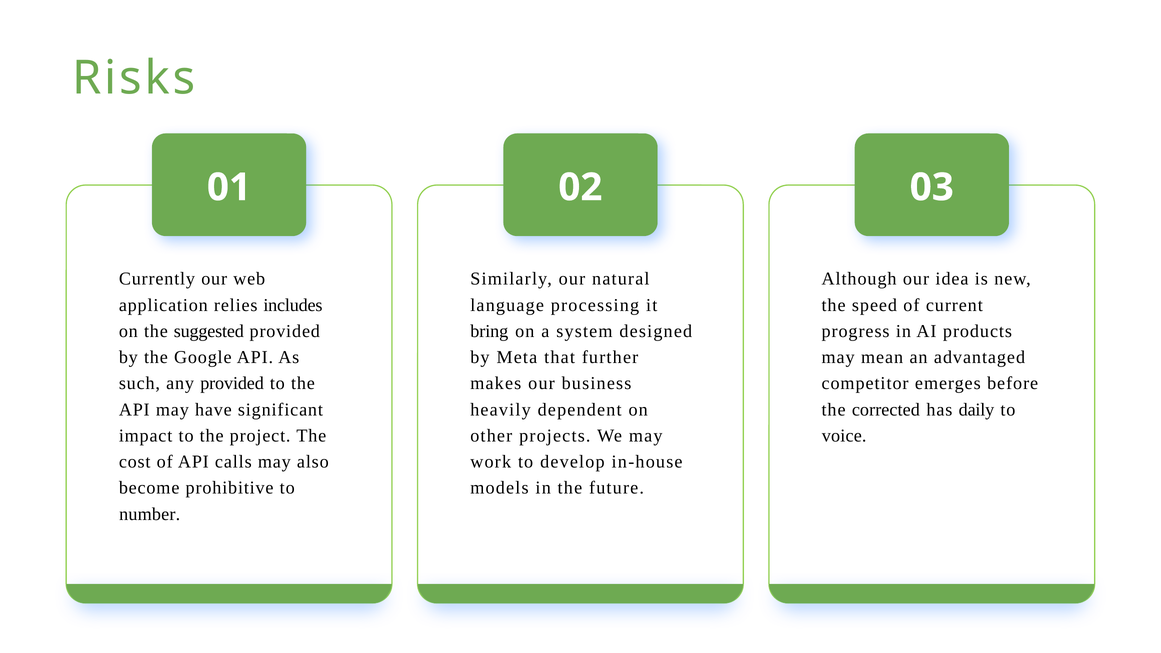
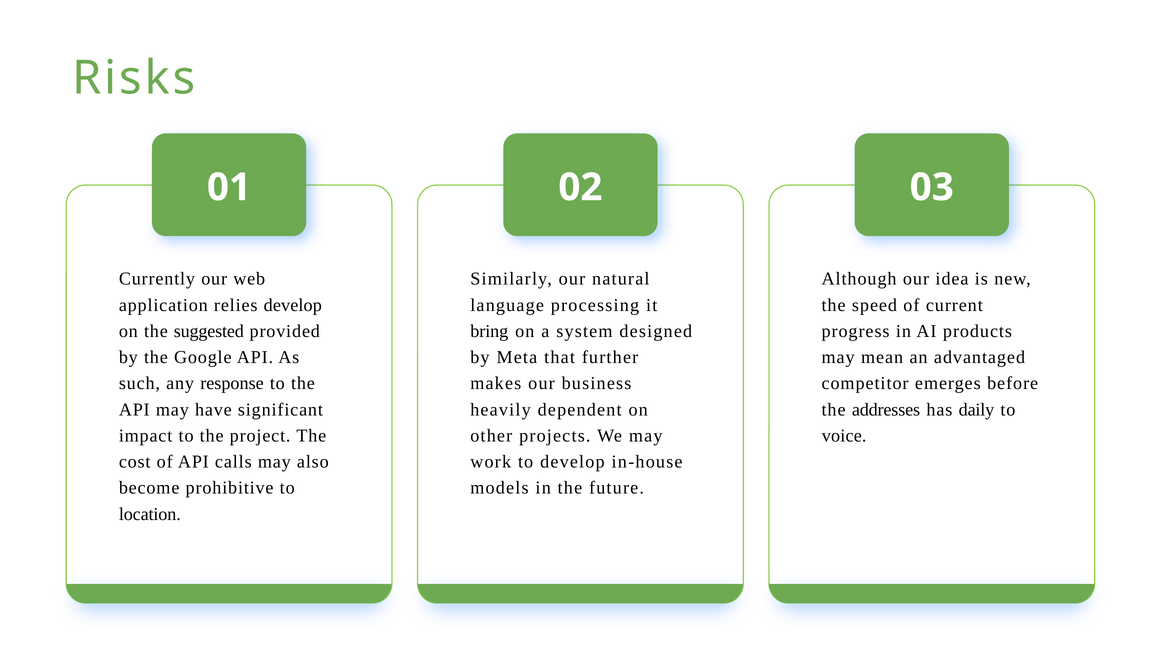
relies includes: includes -> develop (293, 305)
any provided: provided -> response (232, 383)
corrected: corrected -> addresses (886, 410)
number: number -> location (150, 514)
